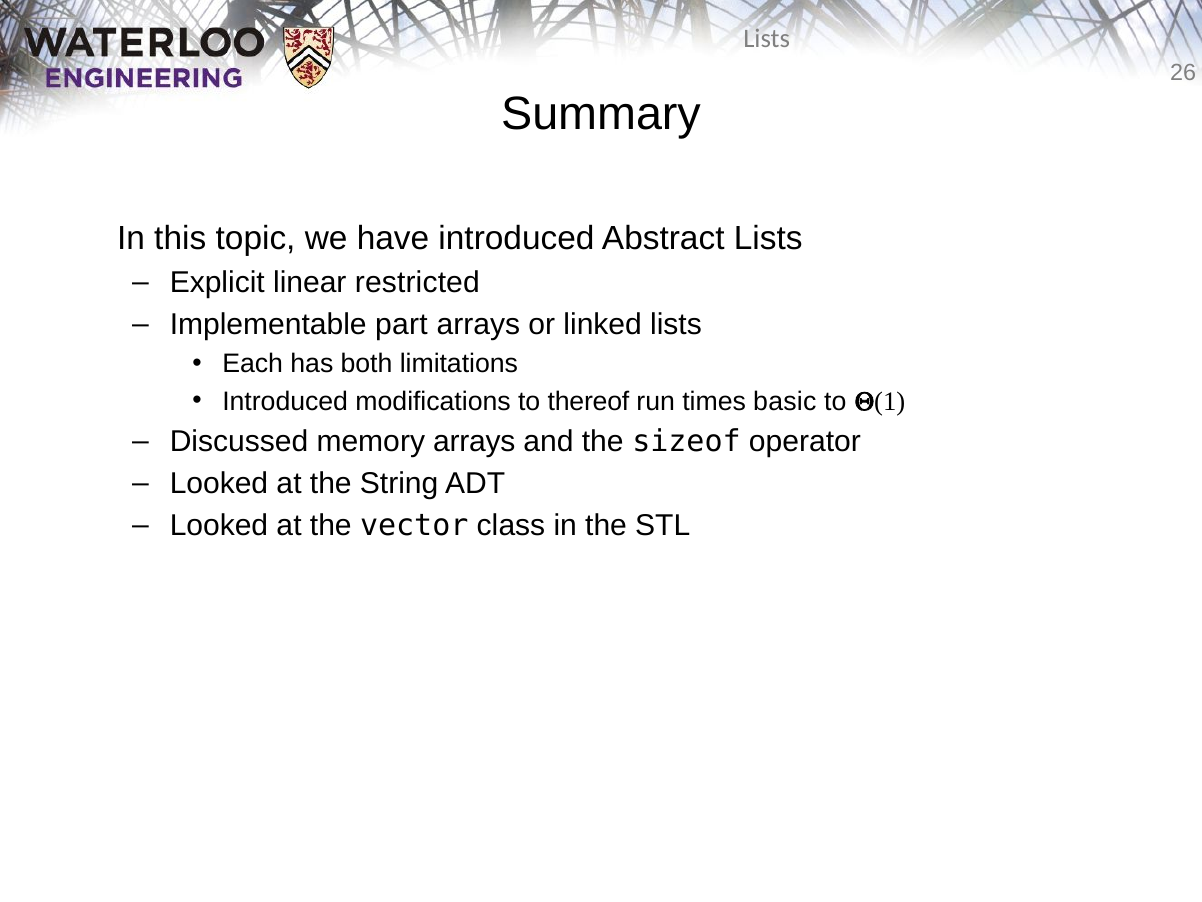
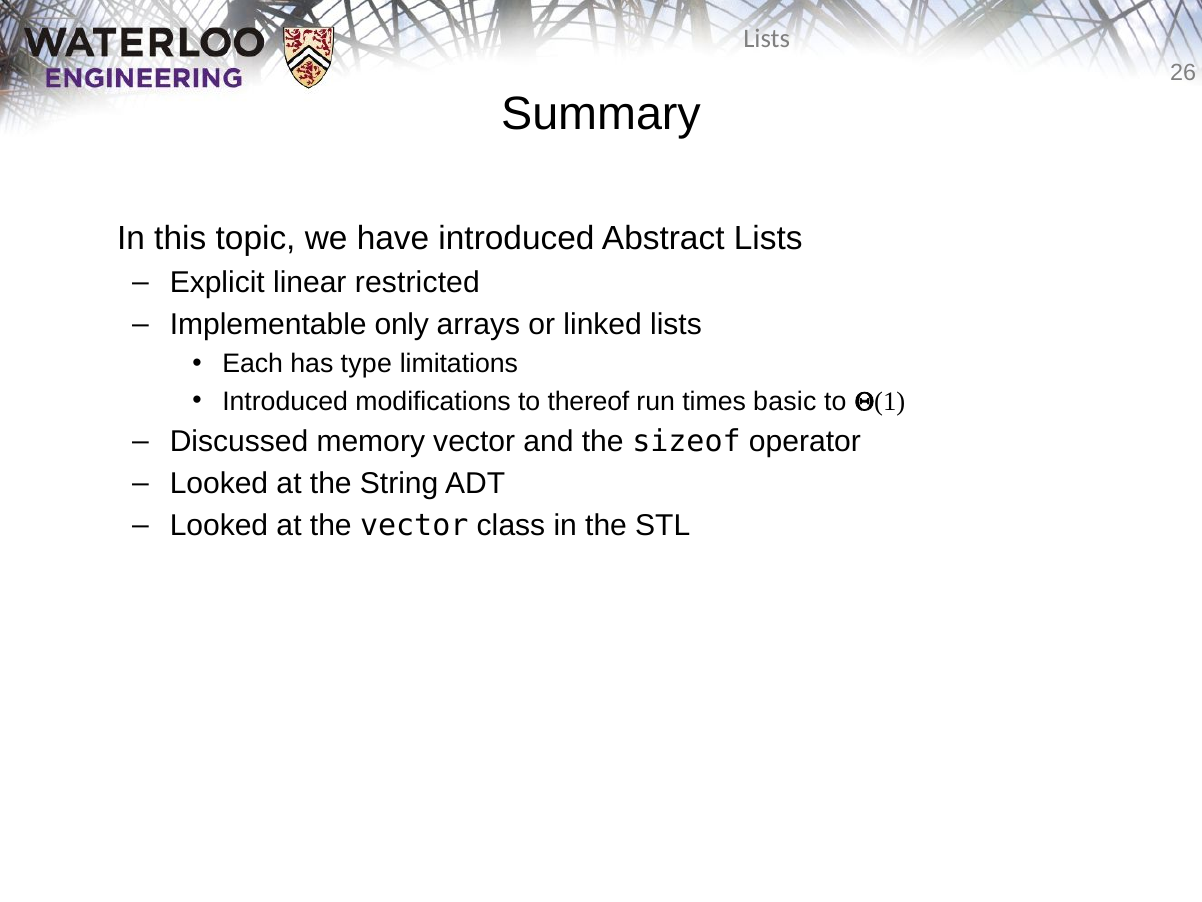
part: part -> only (402, 325)
both: both -> type (366, 364)
memory arrays: arrays -> vector (474, 441)
